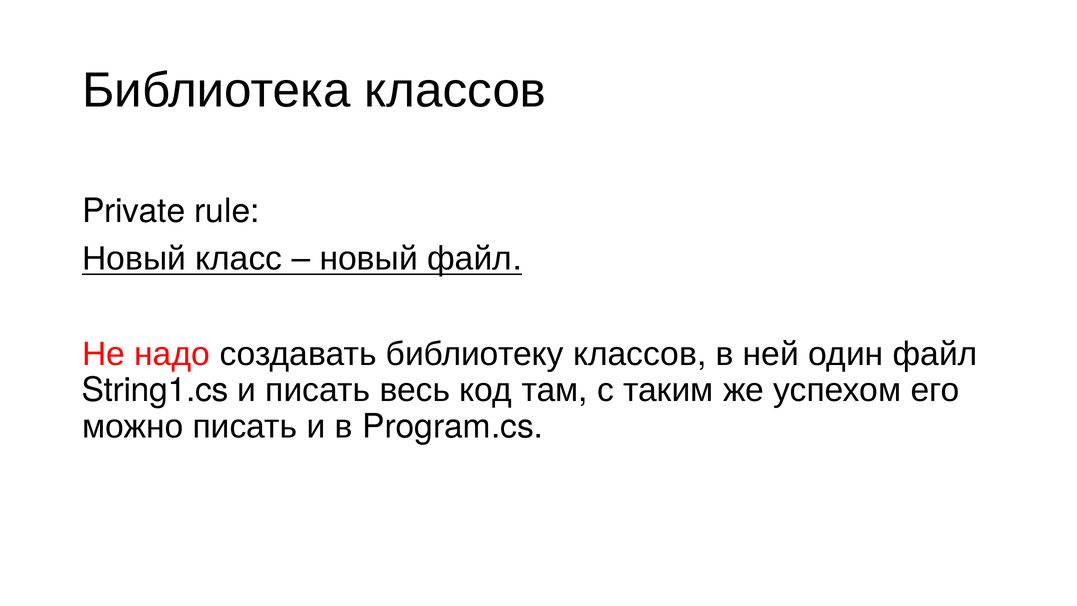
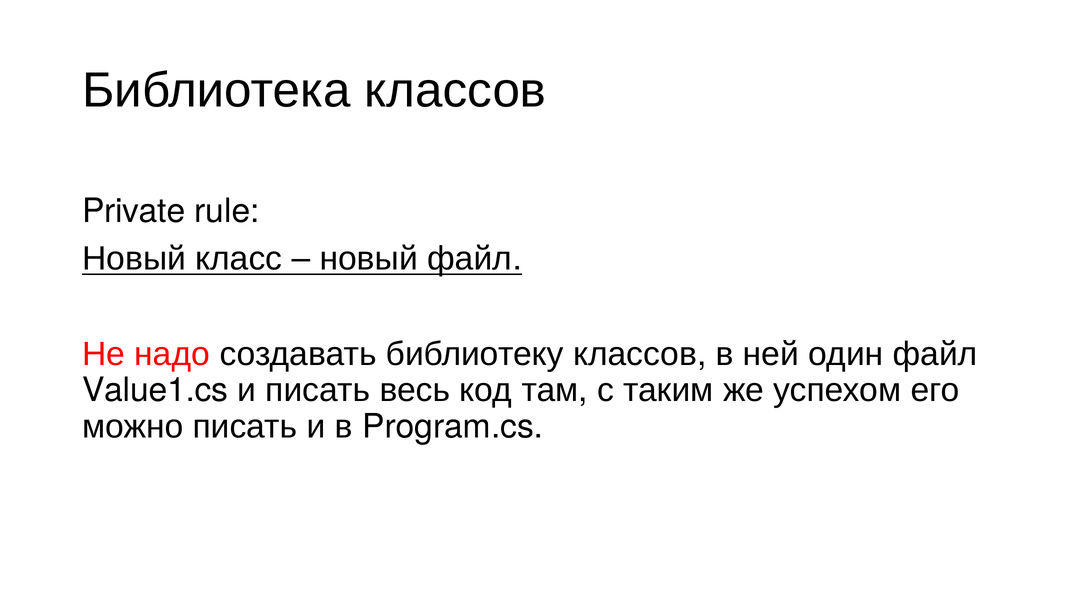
String1.cs: String1.cs -> Value1.cs (155, 390)
